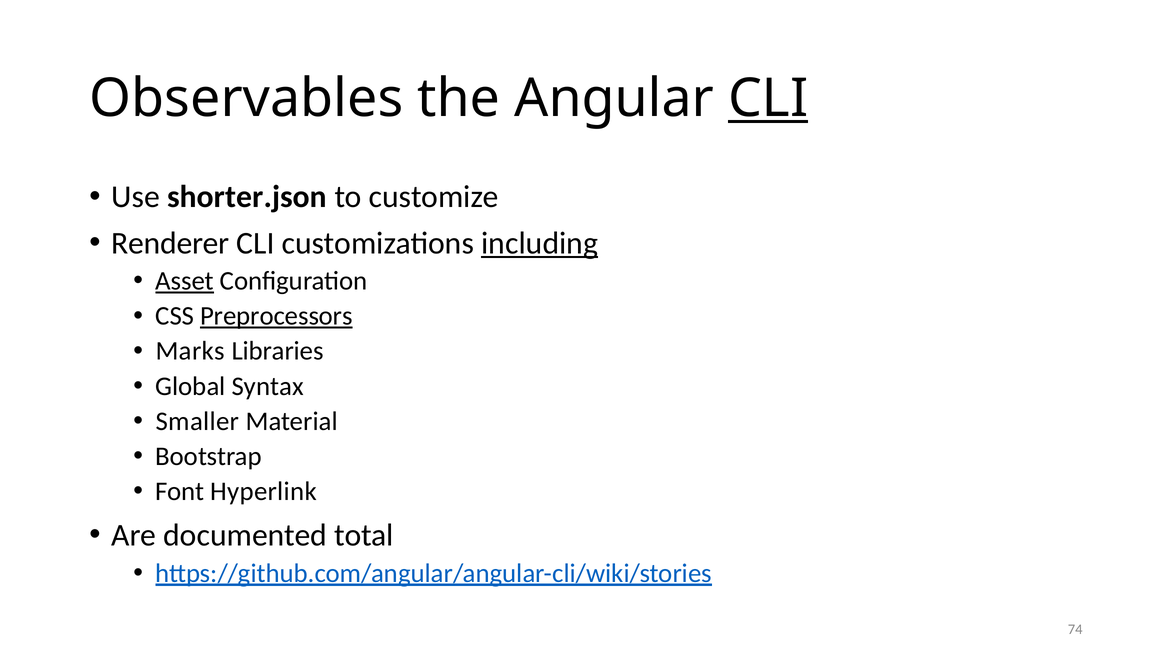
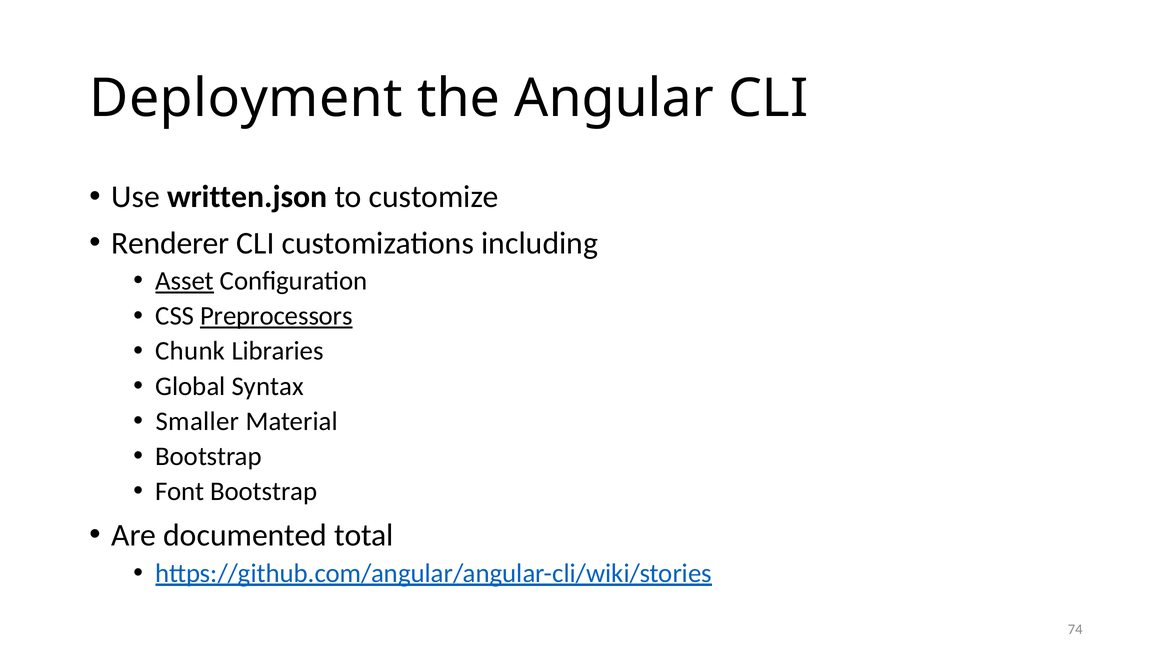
Observables: Observables -> Deployment (246, 98)
CLI underline: present -> none (768, 98)
shorter.json: shorter.json -> written.json (247, 197)
including underline: present -> none (540, 243)
Marks: Marks -> Chunk (190, 351)
Font Hyperlink: Hyperlink -> Bootstrap (264, 492)
